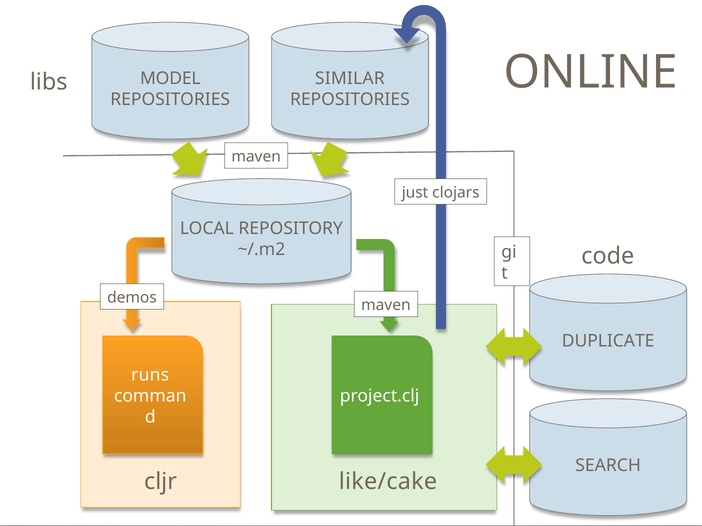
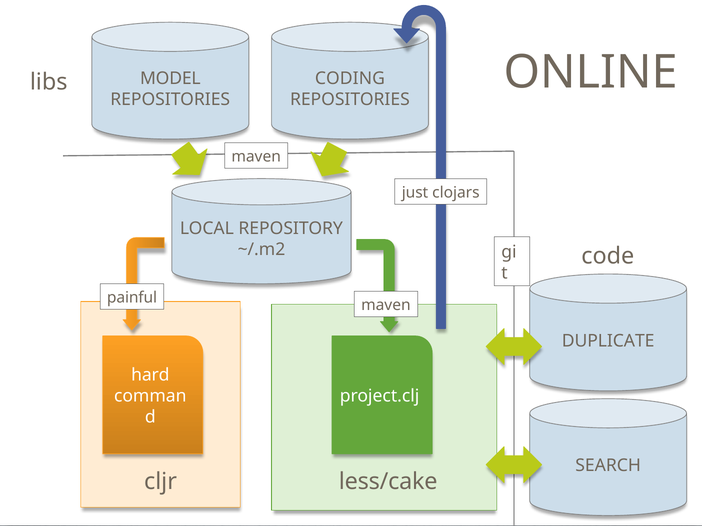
SIMILAR: SIMILAR -> CODING (350, 79)
demos: demos -> painful (132, 298)
runs: runs -> hard (150, 375)
like/cake: like/cake -> less/cake (388, 482)
